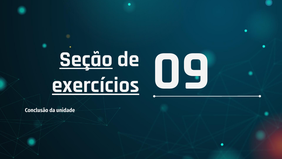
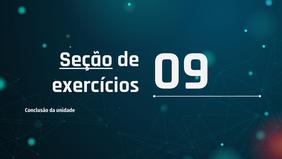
exercícios underline: present -> none (96, 85)
